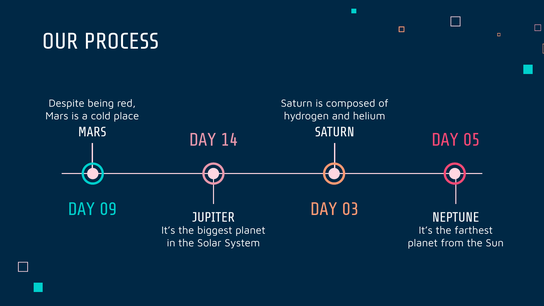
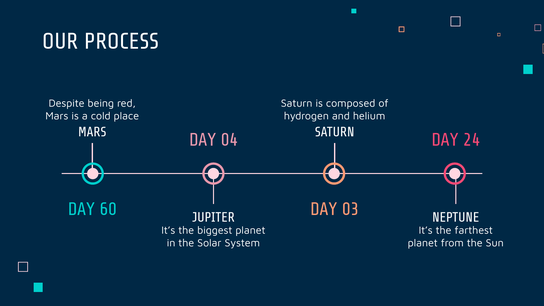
14: 14 -> 04 (229, 140)
05: 05 -> 24 (472, 140)
09: 09 -> 60 (108, 209)
